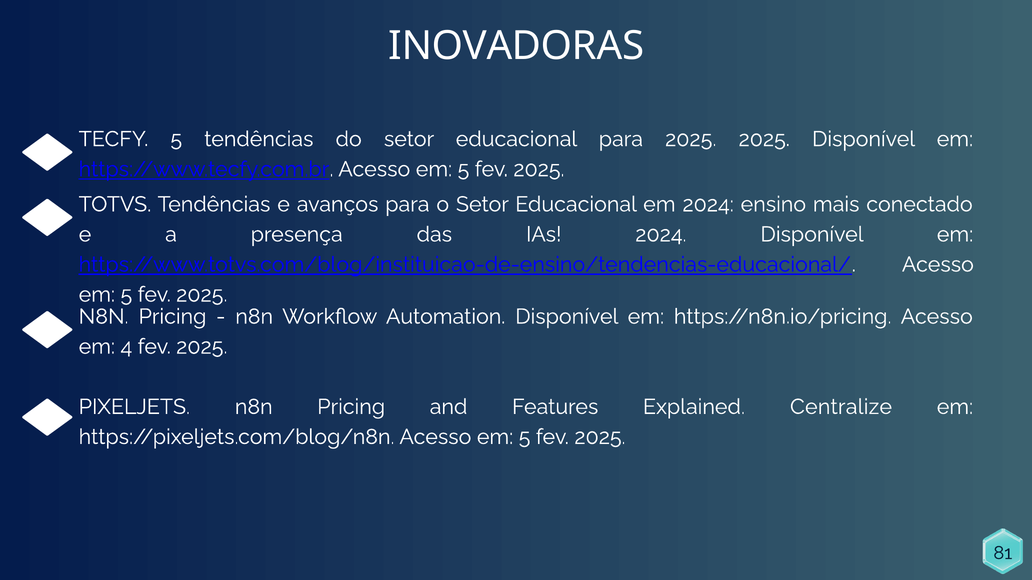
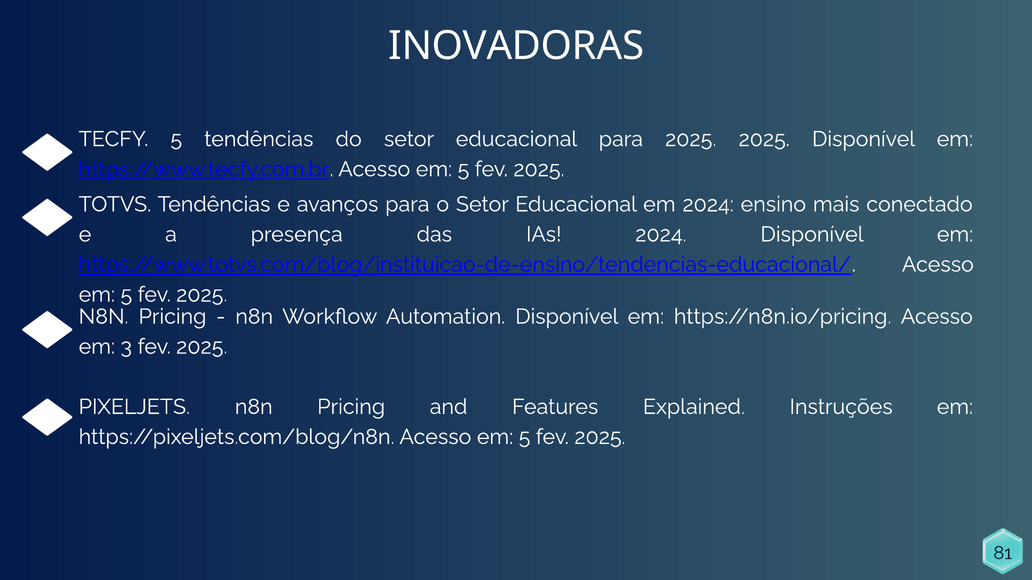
4: 4 -> 3 (126, 347)
Centralize: Centralize -> Instruções (841, 407)
